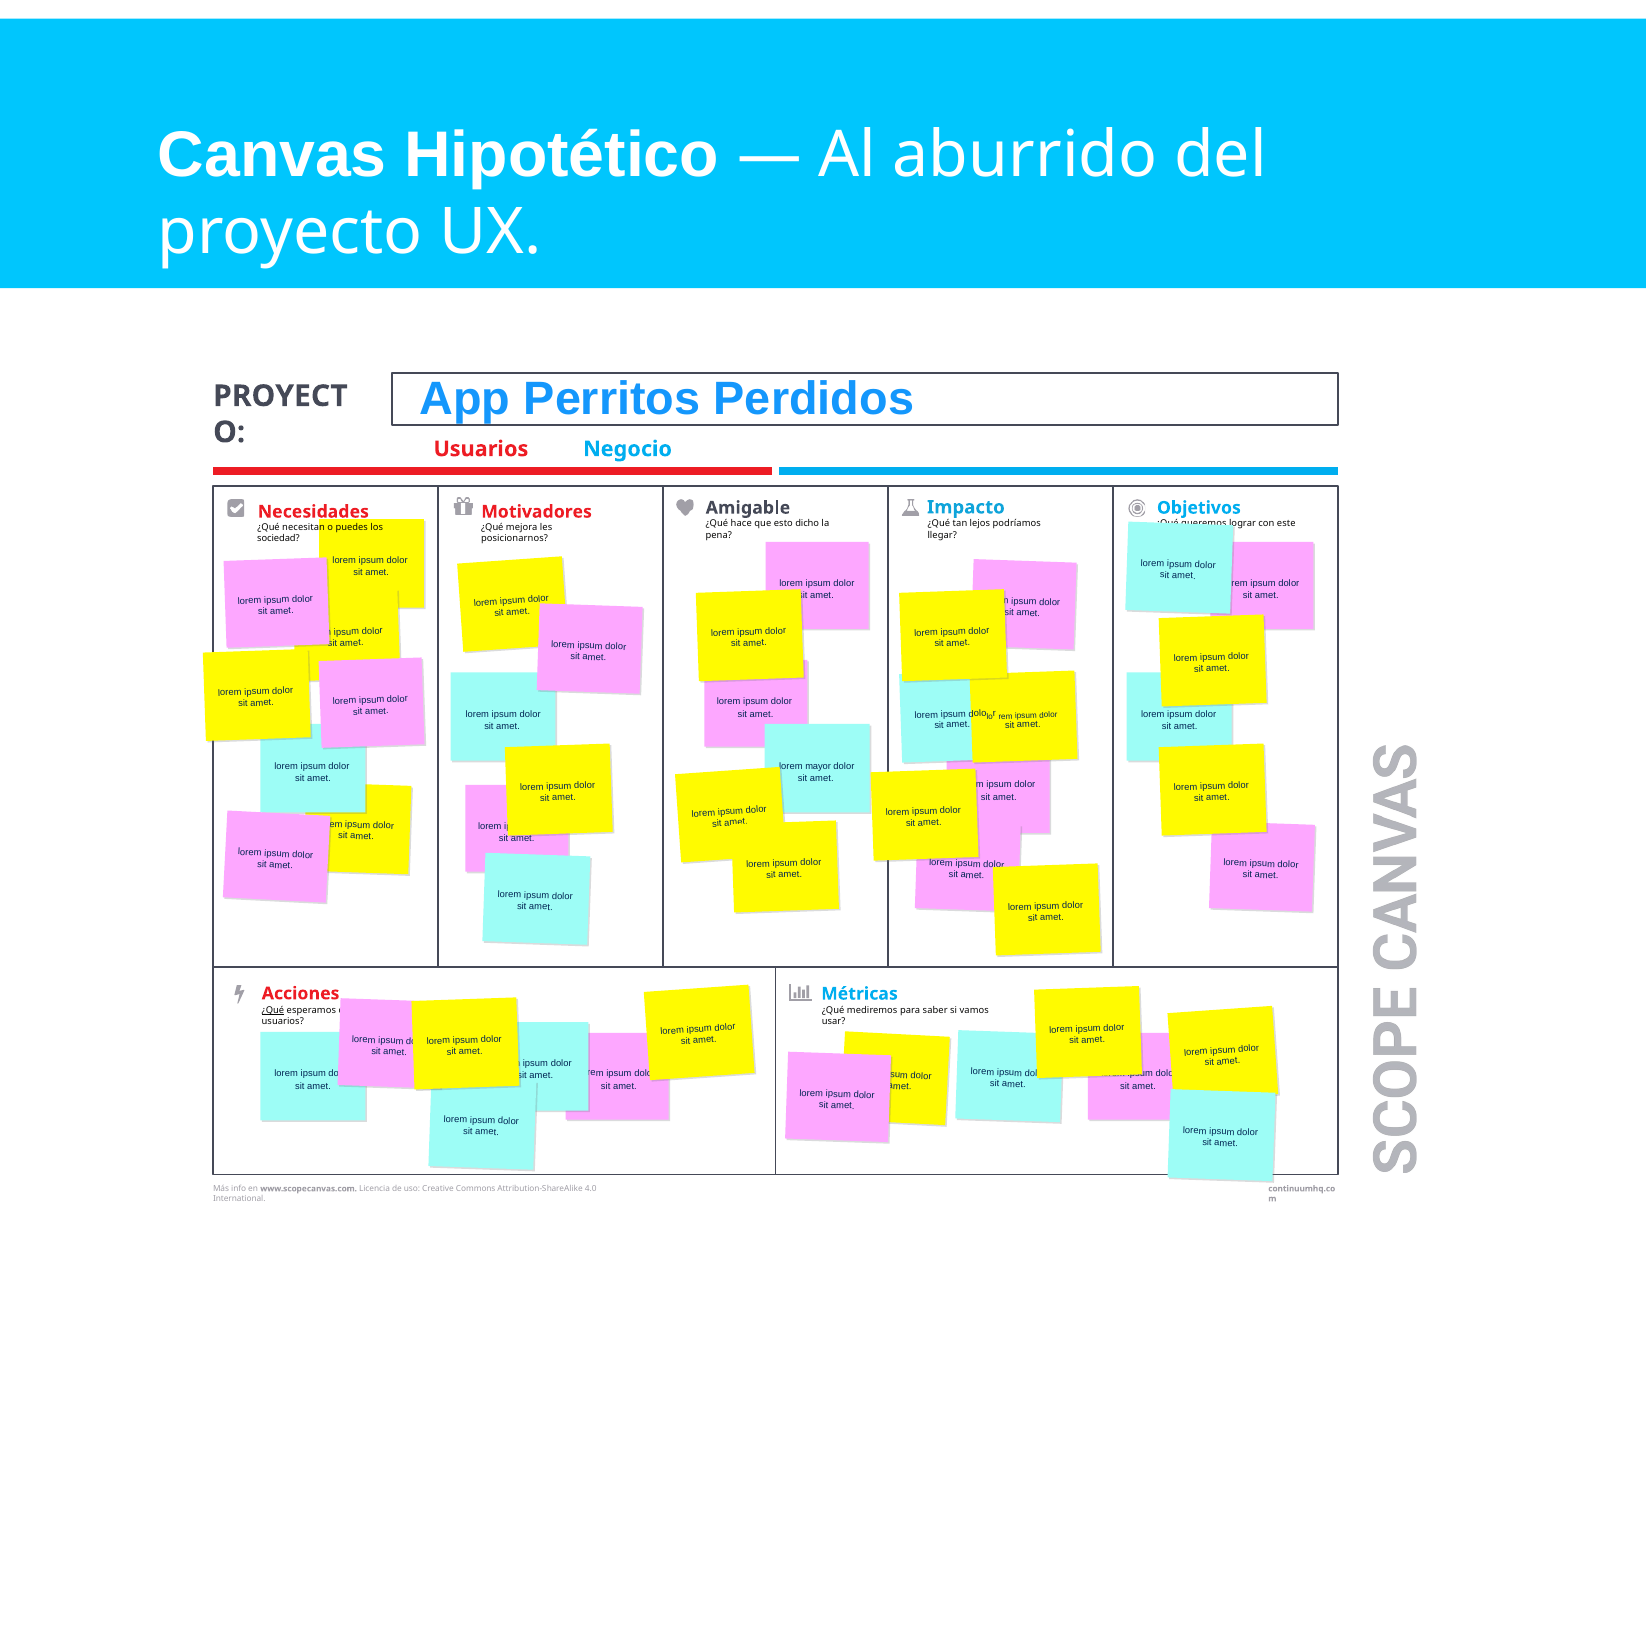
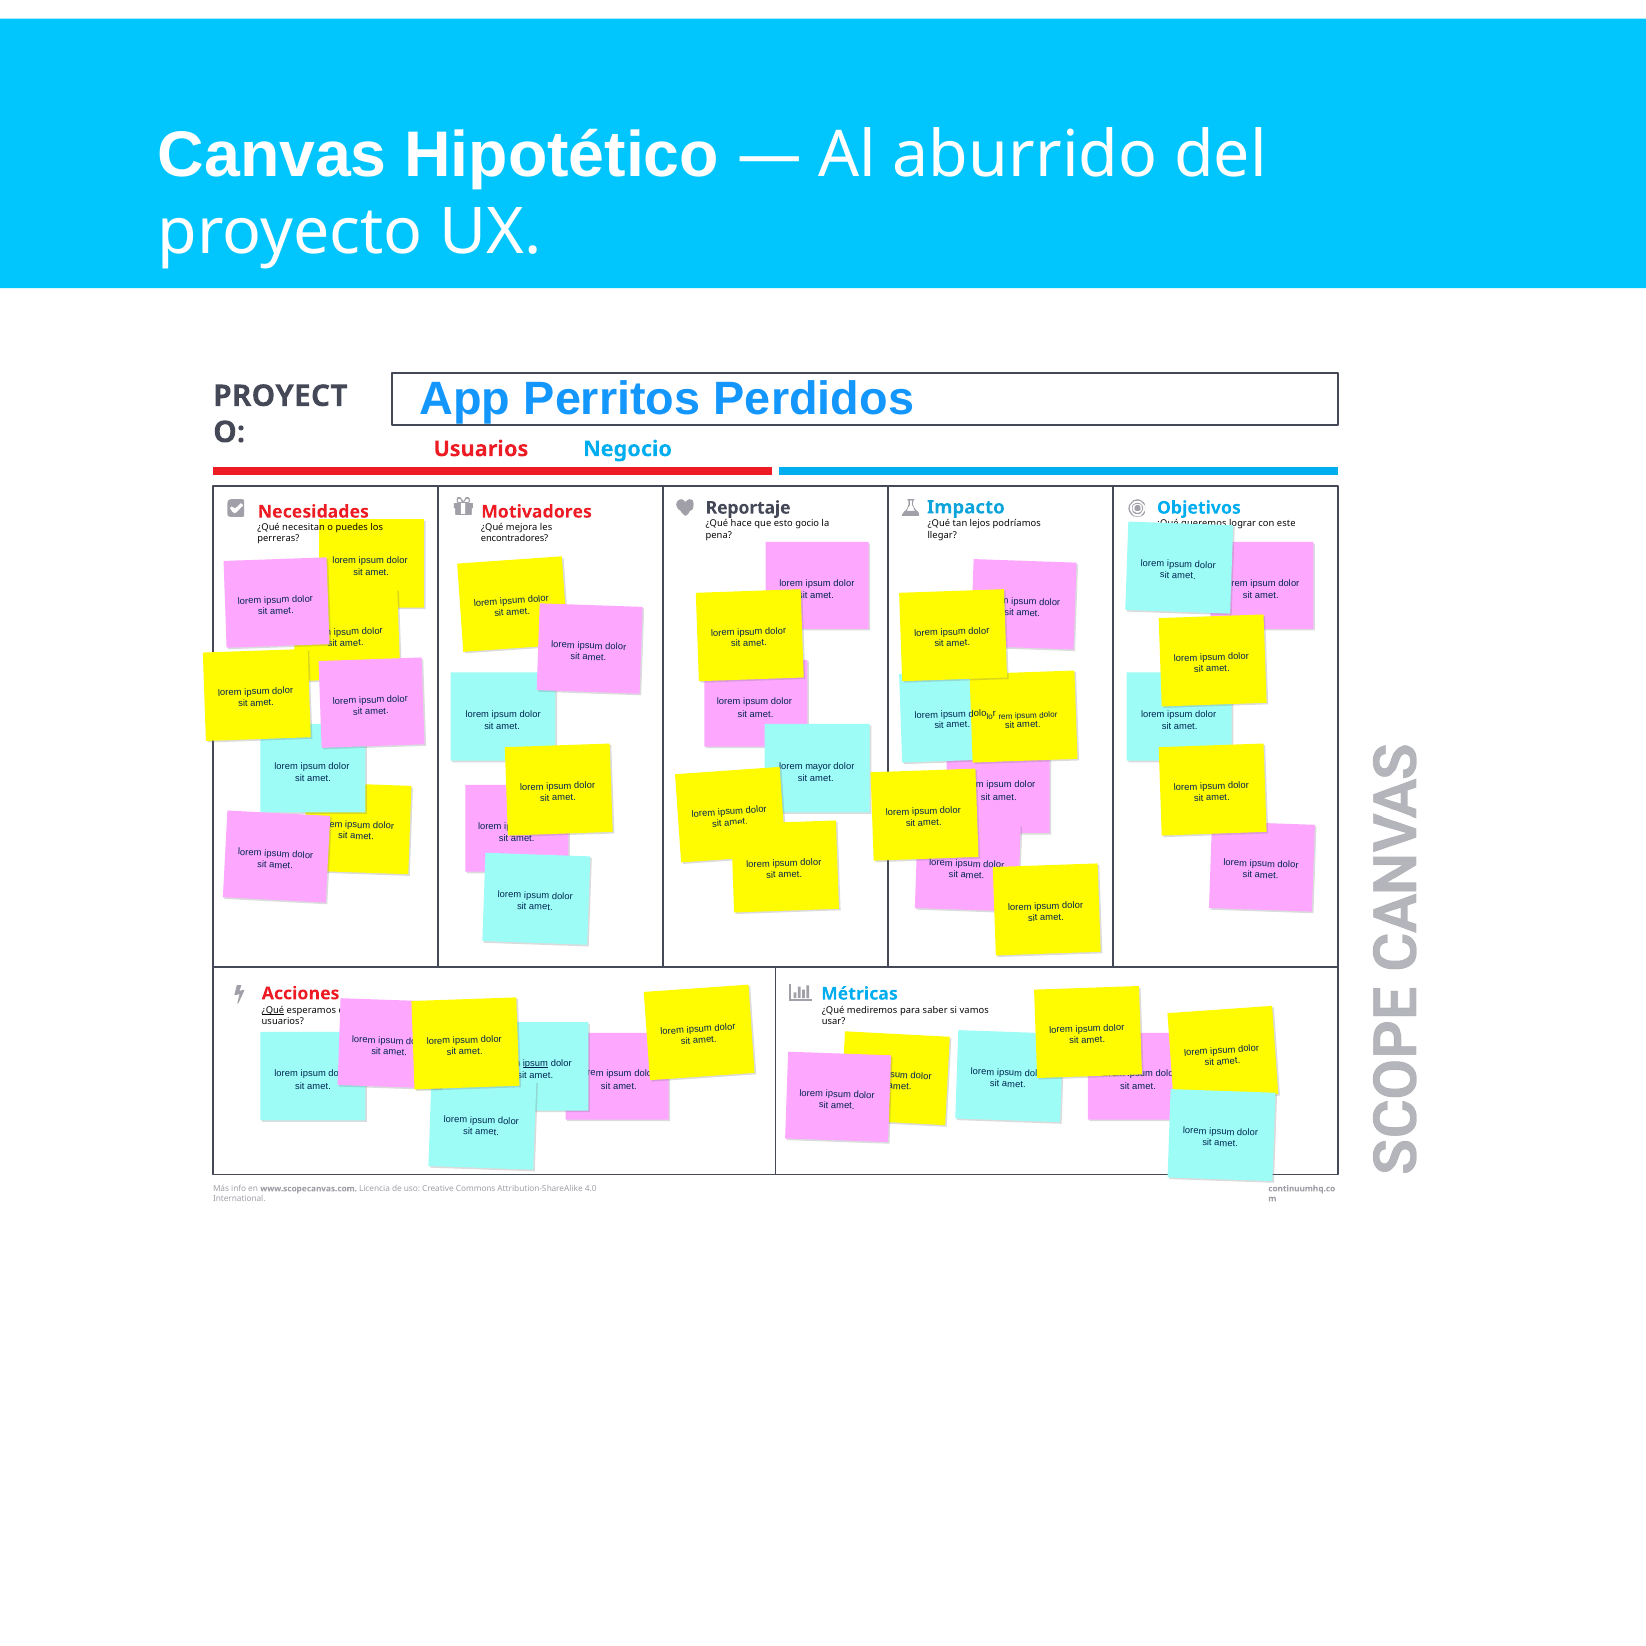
Amigable: Amigable -> Reportaje (748, 508)
dicho: dicho -> gocio (807, 524)
sociedad: sociedad -> perreras (278, 539)
posicionarnos: posicionarnos -> encontradores (515, 539)
ipsum underline: none -> present (535, 1063)
